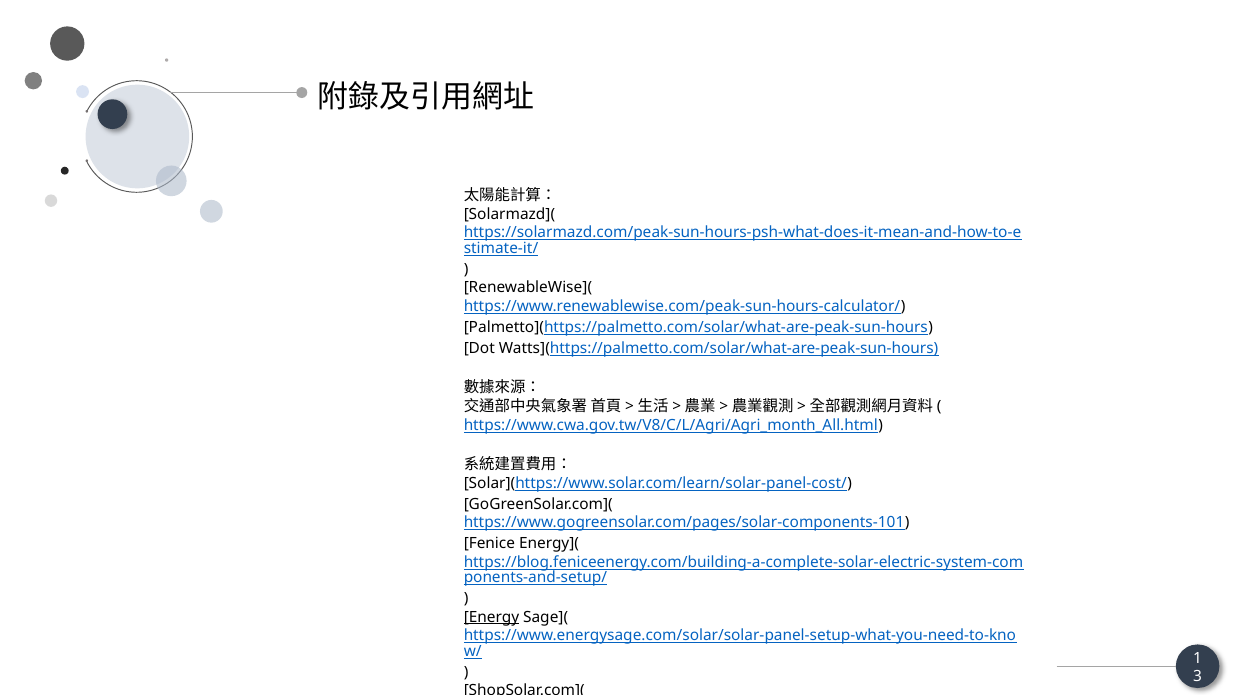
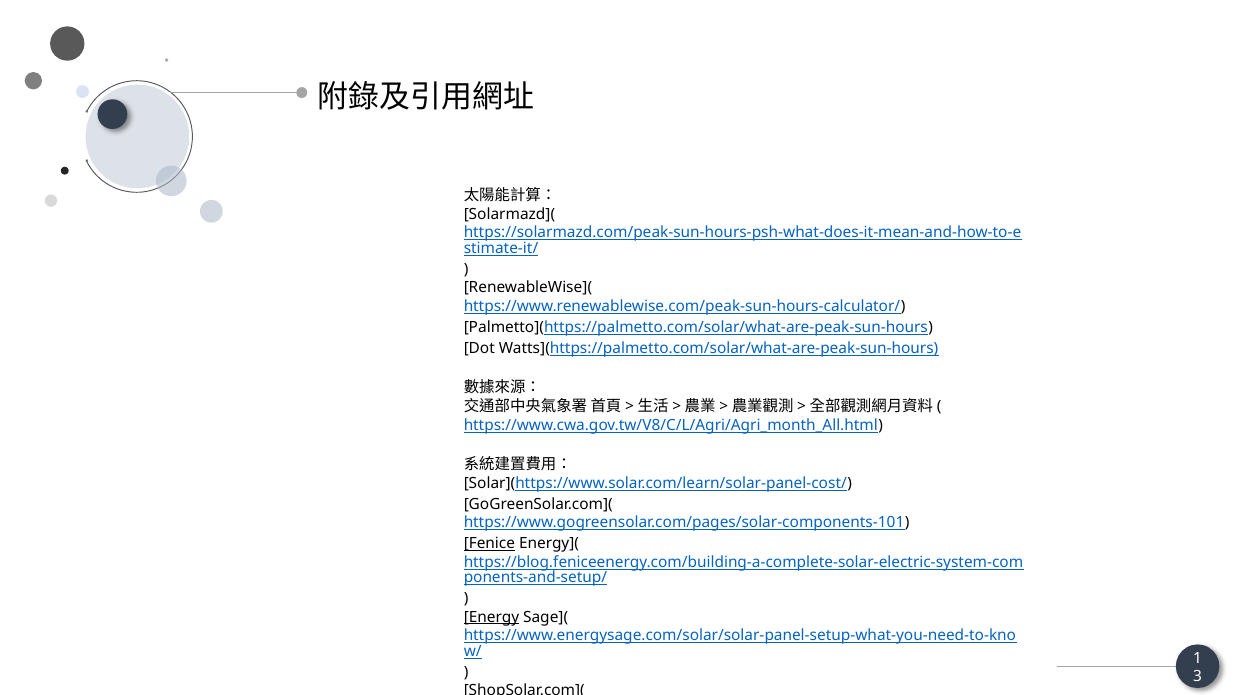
Fenice underline: none -> present (489, 543)
